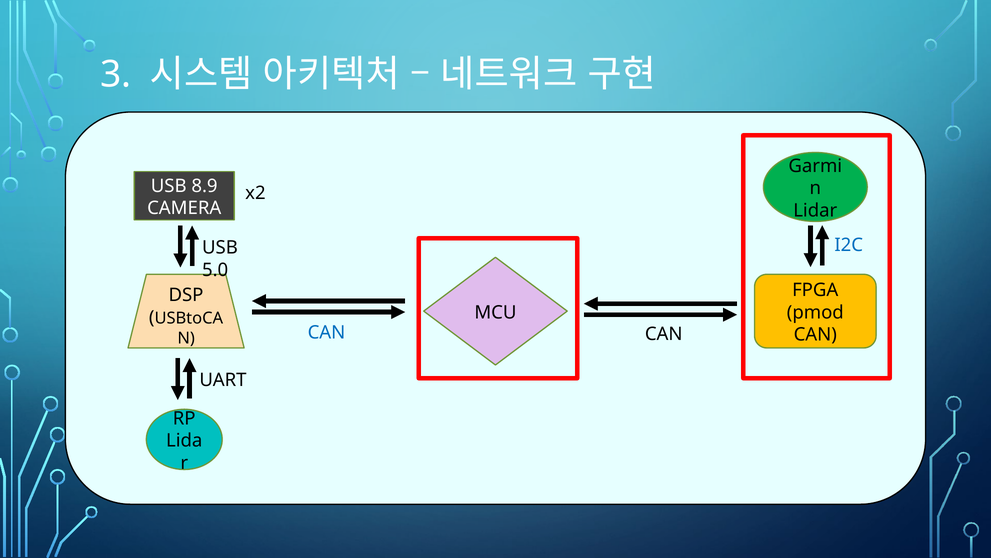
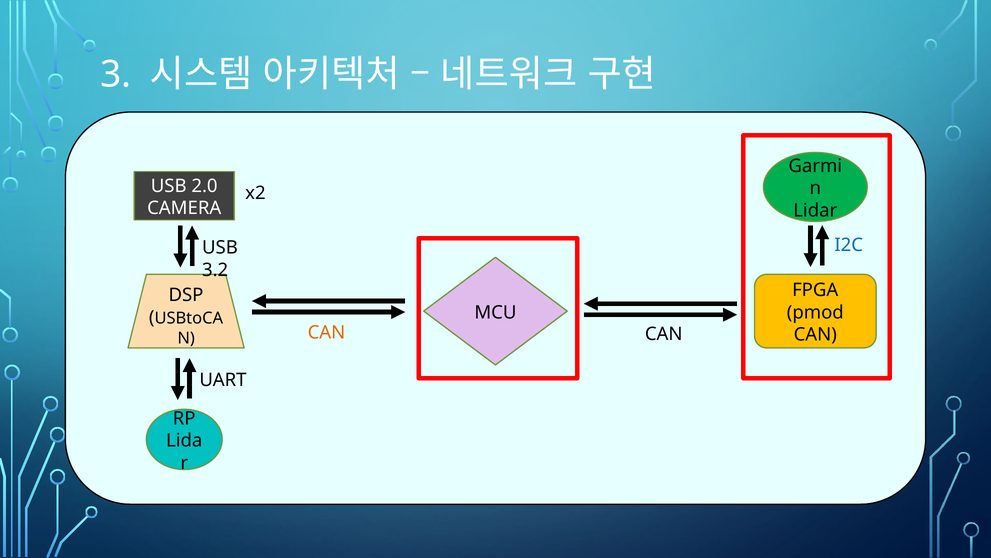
8.9: 8.9 -> 2.0 (205, 186)
5.0: 5.0 -> 3.2 (215, 270)
CAN colour: blue -> orange (326, 332)
